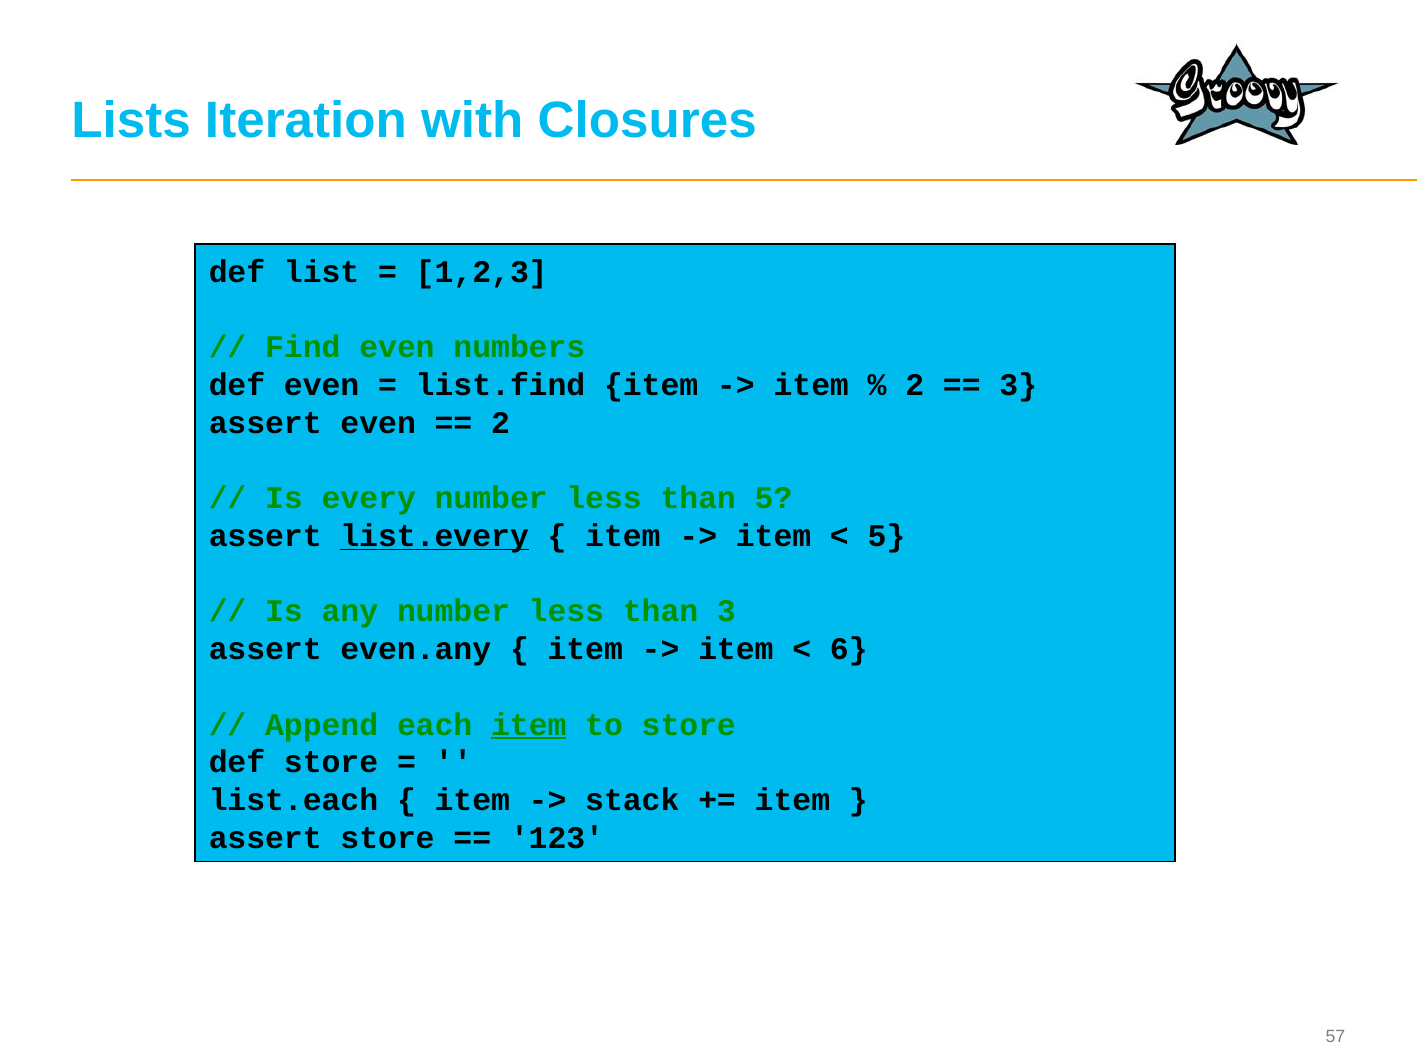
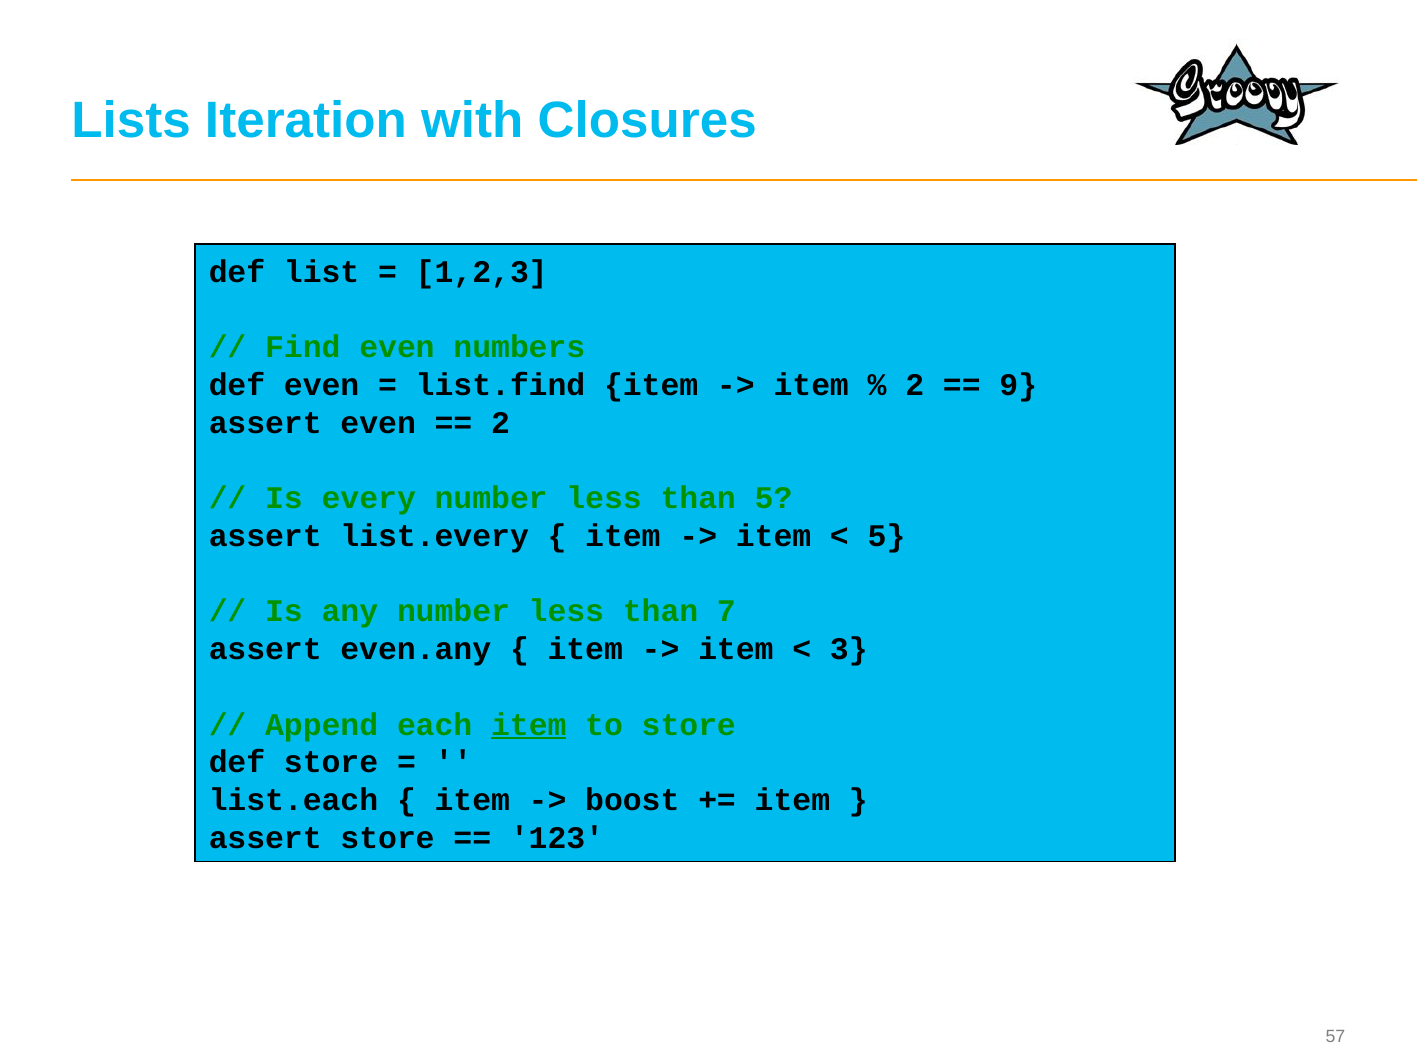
3: 3 -> 9 (1018, 385)
list.every underline: present -> none (435, 536)
than 3: 3 -> 7 (726, 612)
6: 6 -> 3 (849, 650)
stack: stack -> boost (632, 801)
